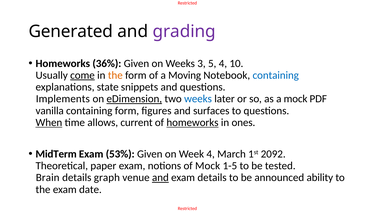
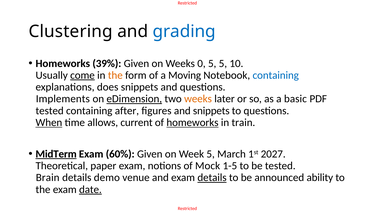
Generated: Generated -> Clustering (71, 32)
grading colour: purple -> blue (184, 32)
36%: 36% -> 39% (107, 63)
3: 3 -> 0 (201, 63)
5 4: 4 -> 5 (223, 63)
state: state -> does (108, 87)
weeks colour: blue -> orange (198, 99)
a mock: mock -> basic (295, 99)
vanilla: vanilla -> tested (50, 111)
containing form: form -> after (127, 111)
and surfaces: surfaces -> snippets (211, 111)
ones: ones -> train (243, 122)
MidTerm underline: none -> present (56, 154)
53%: 53% -> 60% (120, 154)
Week 4: 4 -> 5 (211, 154)
2092: 2092 -> 2027 (273, 154)
graph: graph -> demo (107, 178)
and underline: present -> none (160, 178)
details underline: none -> present (212, 178)
date underline: none -> present (90, 189)
